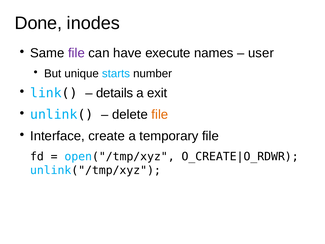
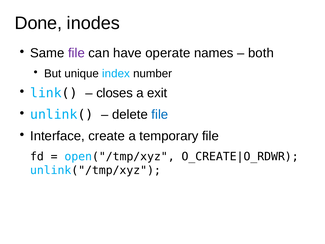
execute: execute -> operate (168, 53)
user: user -> both (261, 53)
starts: starts -> index (116, 73)
details: details -> closes (115, 93)
file colour: orange -> blue (160, 114)
